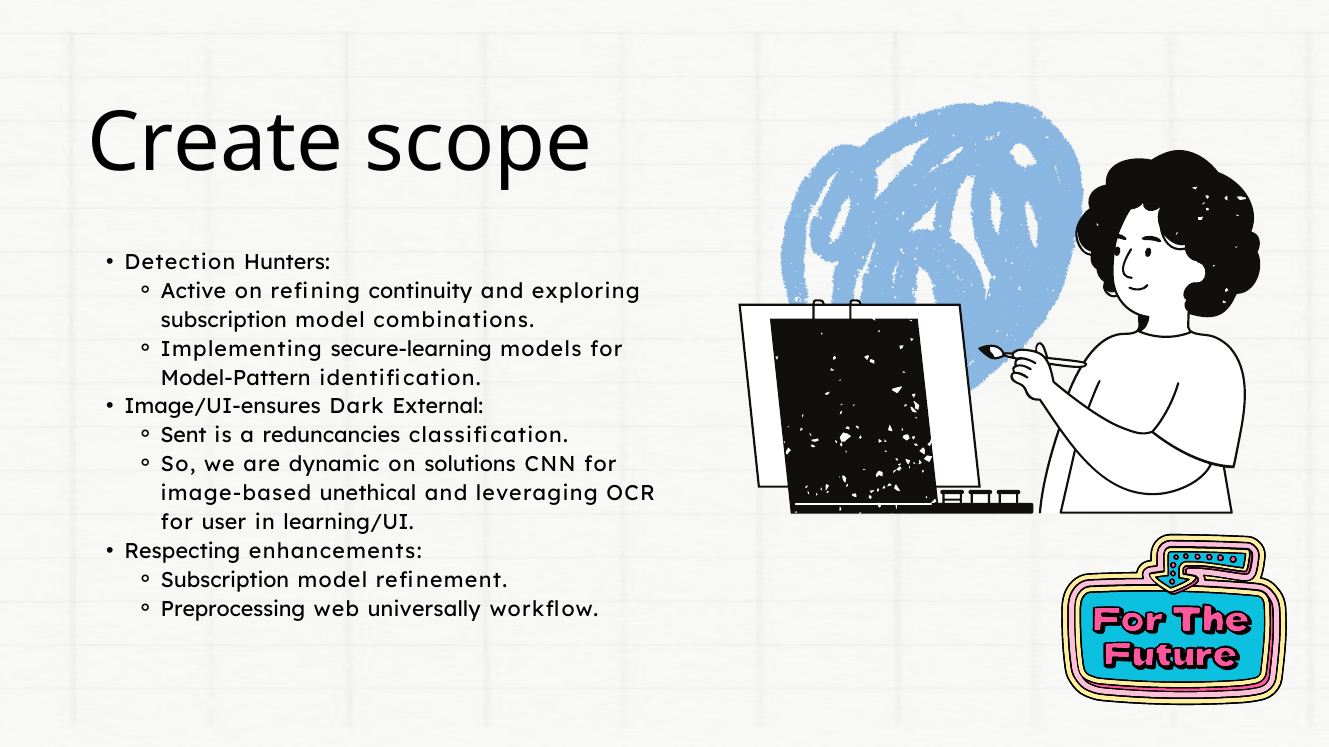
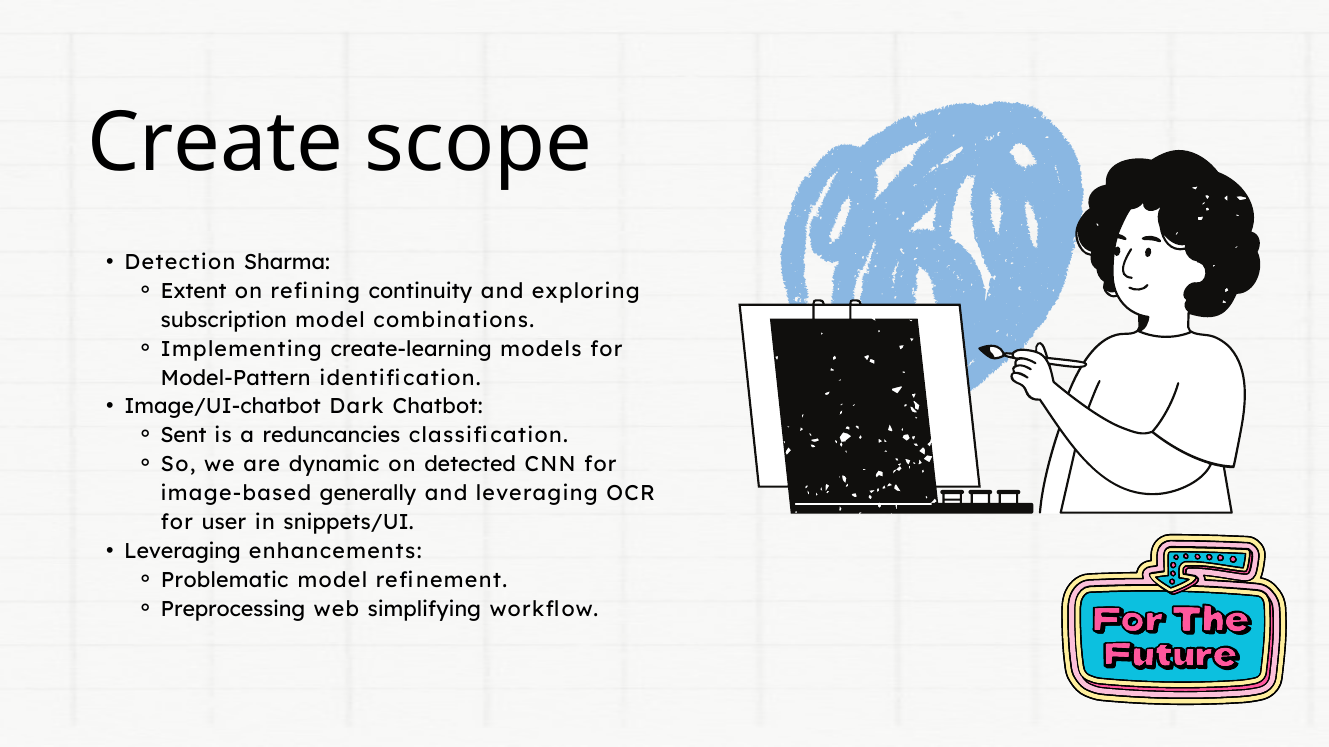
Hunters: Hunters -> Sharma (287, 263)
Active: Active -> Extent (194, 291)
secure-learning: secure-learning -> create-learning (411, 349)
Image/UI-ensures: Image/UI-ensures -> Image/UI-chatbot (223, 407)
External: External -> Chatbot (438, 407)
solutions: solutions -> detected (470, 465)
unethical: unethical -> generally (368, 494)
learning/UI: learning/UI -> snippets/UI (349, 523)
Respecting: Respecting -> Leveraging (182, 552)
Subscription: Subscription -> Problematic (225, 581)
universally: universally -> simplifying (424, 610)
